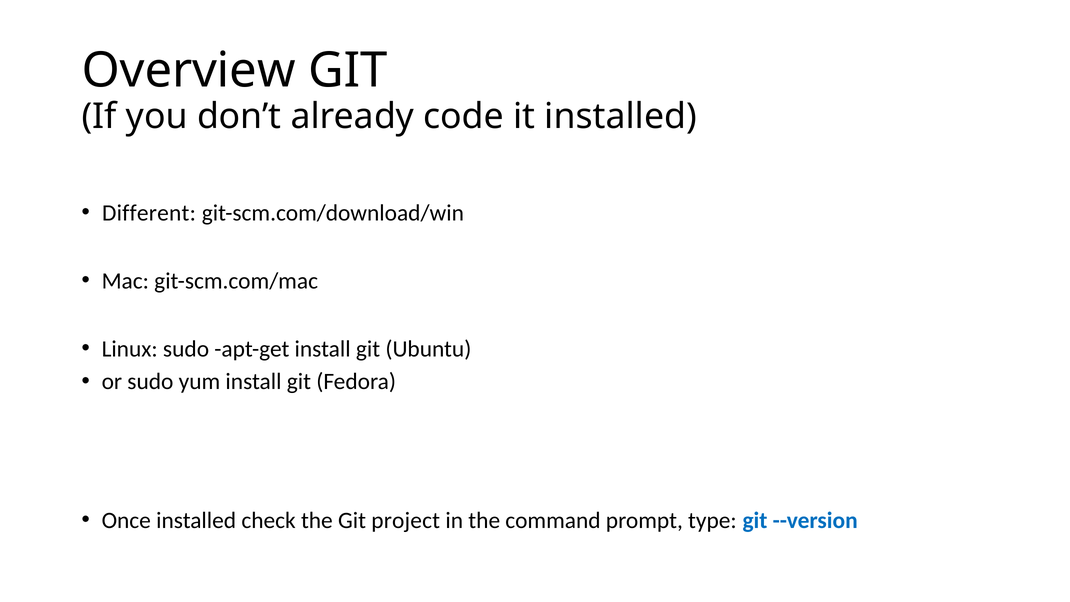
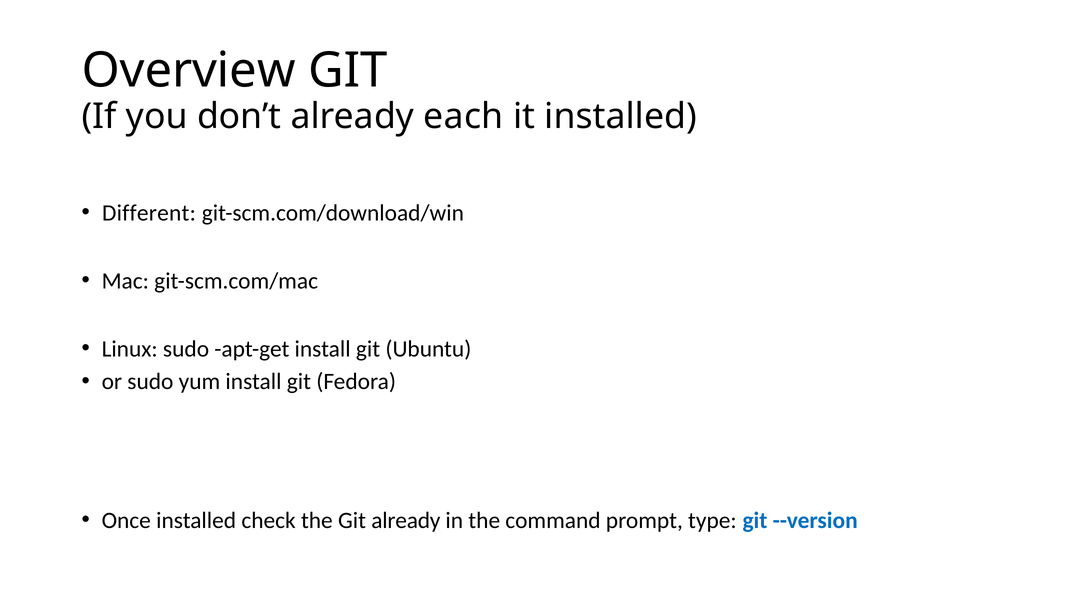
code: code -> each (463, 116)
Git project: project -> already (406, 520)
